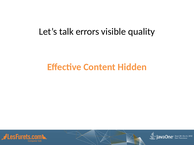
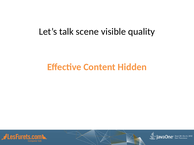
errors: errors -> scene (87, 32)
